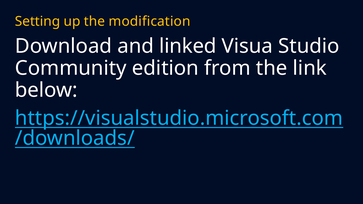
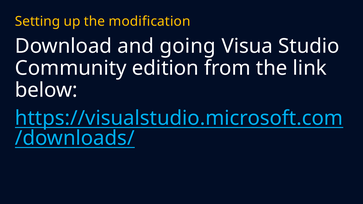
linked: linked -> going (188, 46)
